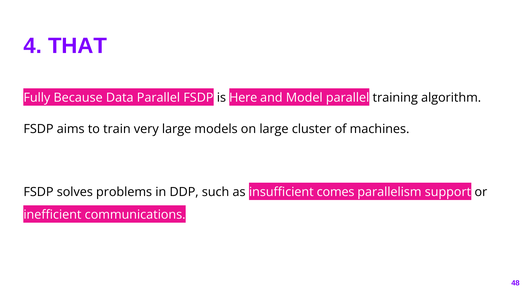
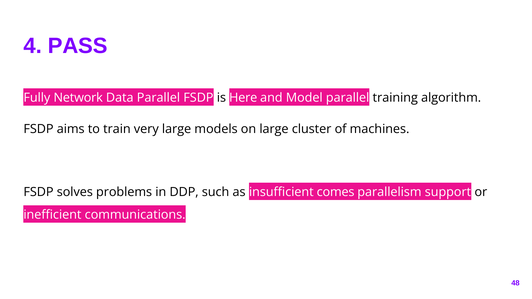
THAT: THAT -> PASS (78, 46)
Because: Because -> Network (78, 98)
